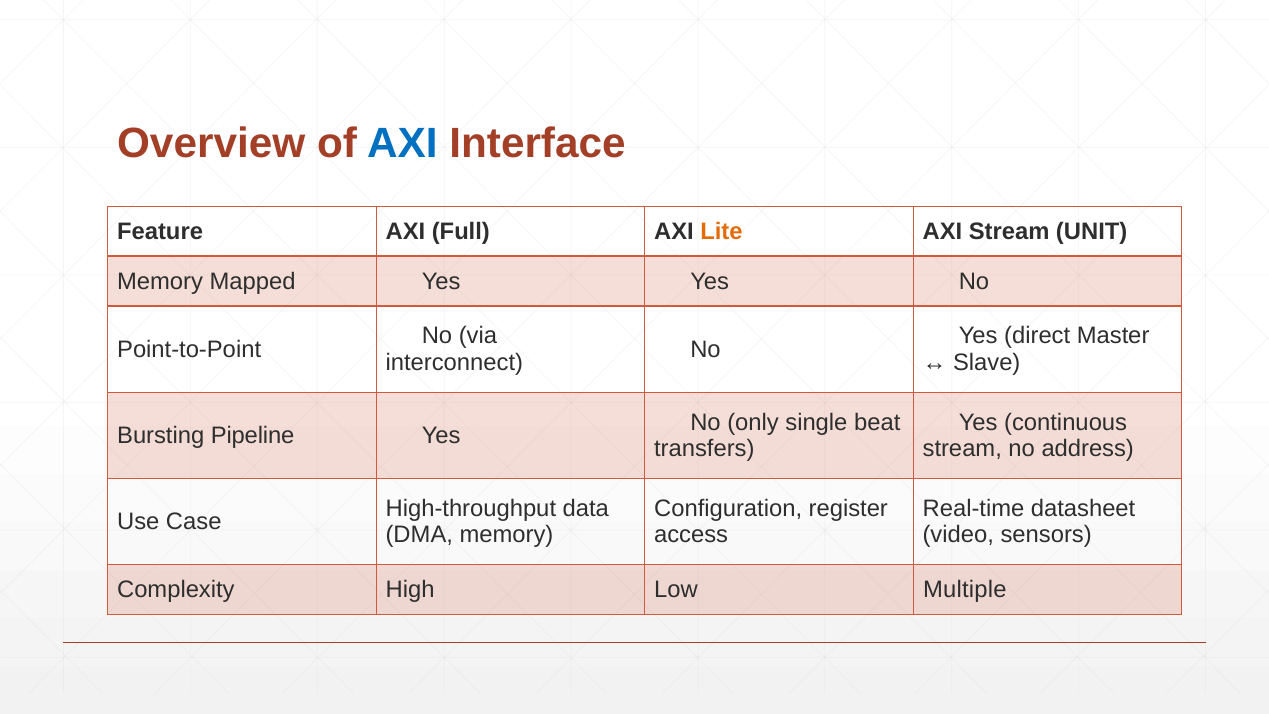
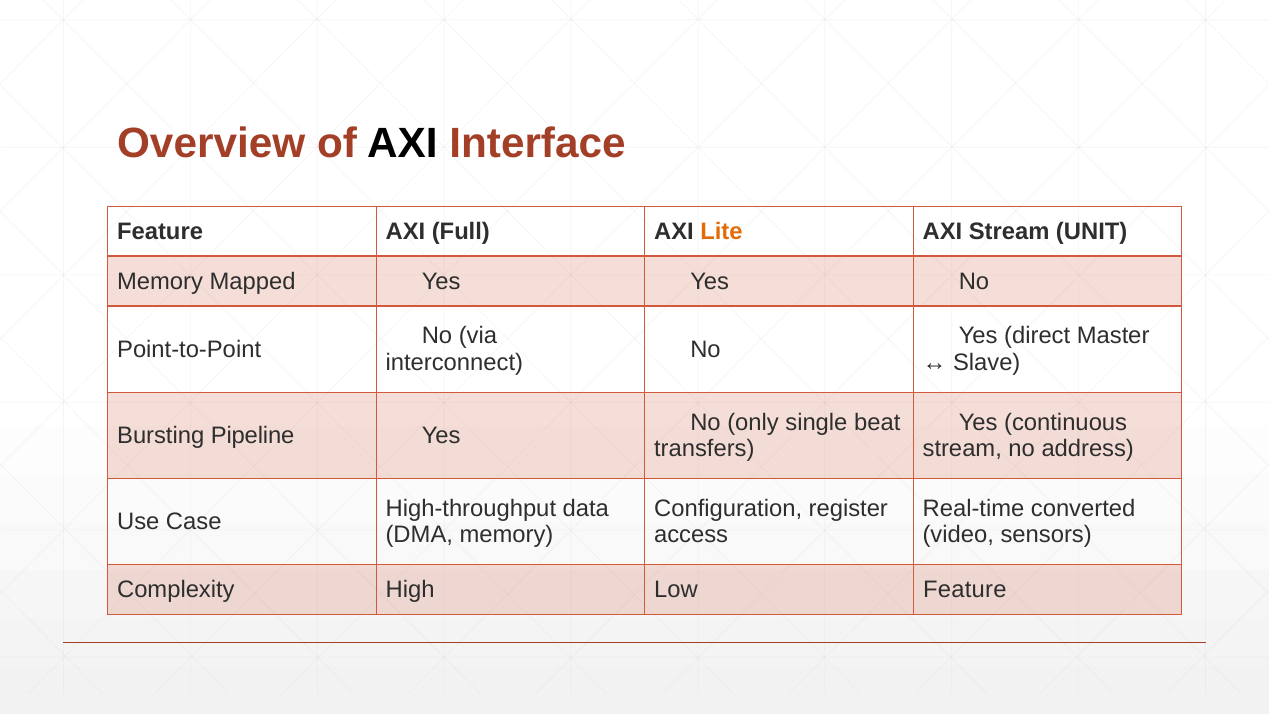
AXI colour: blue -> black (402, 143)
datasheet: datasheet -> converted (1083, 508)
Low Multiple: Multiple -> Feature (965, 589)
